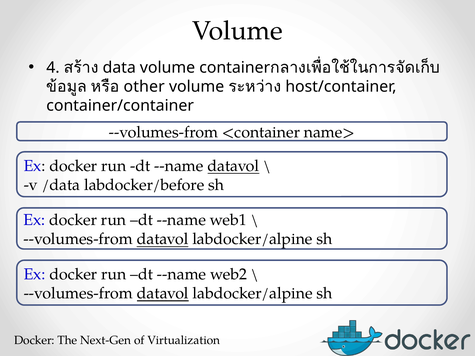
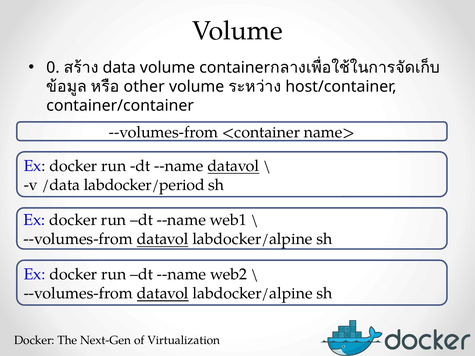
4: 4 -> 0 (53, 68)
labdocker/before: labdocker/before -> labdocker/period (144, 185)
